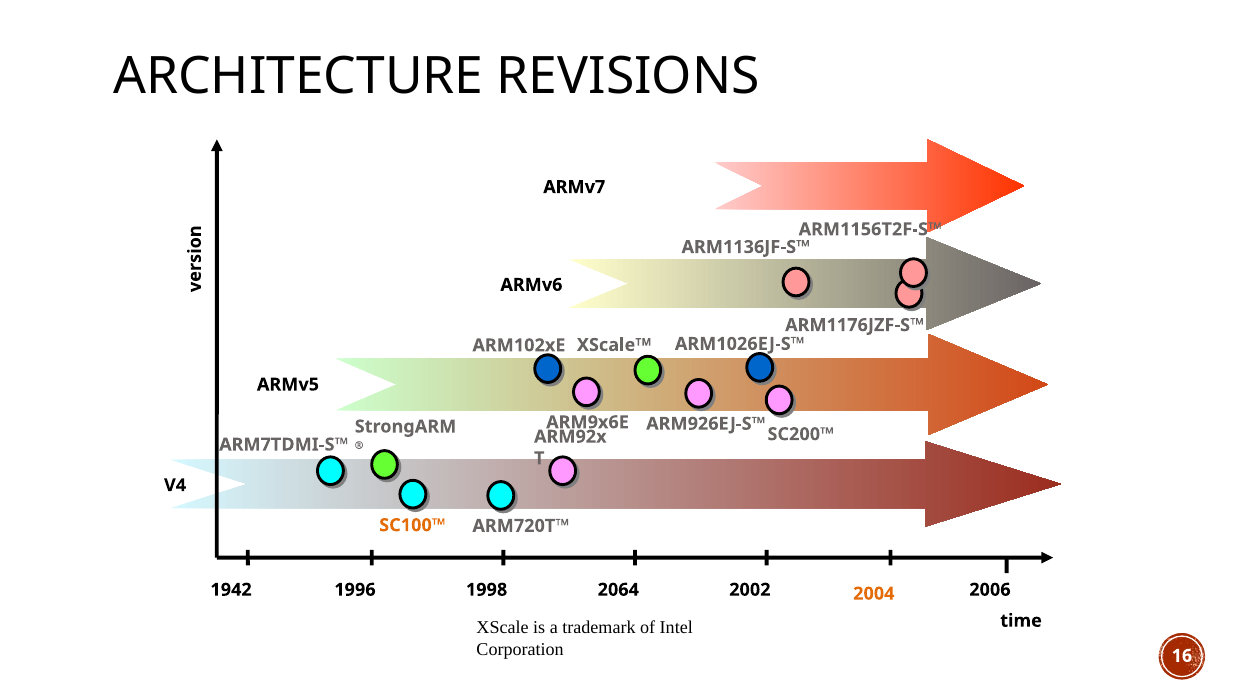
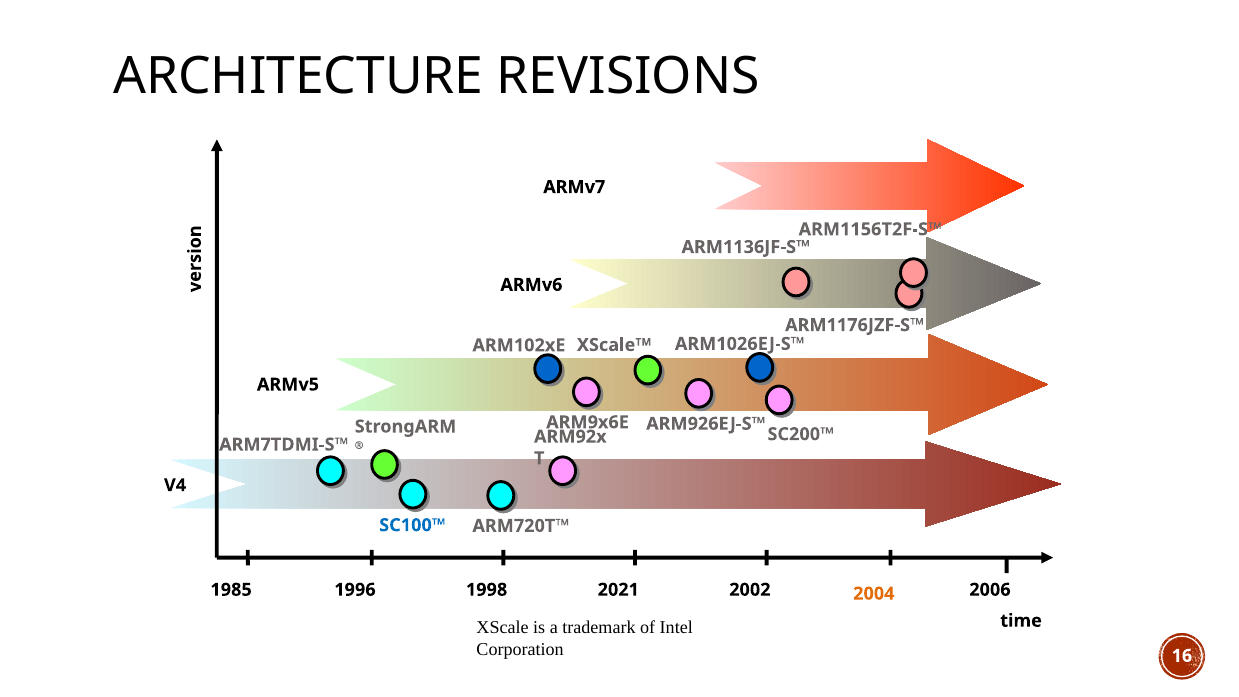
SC100™ colour: orange -> blue (412, 525)
1942: 1942 -> 1985 (231, 590)
2064: 2064 -> 2021 (618, 590)
